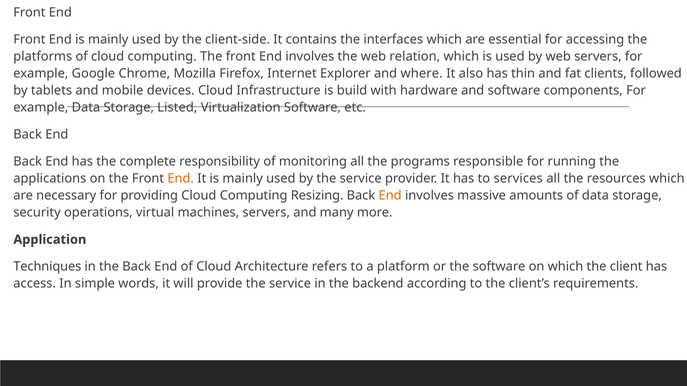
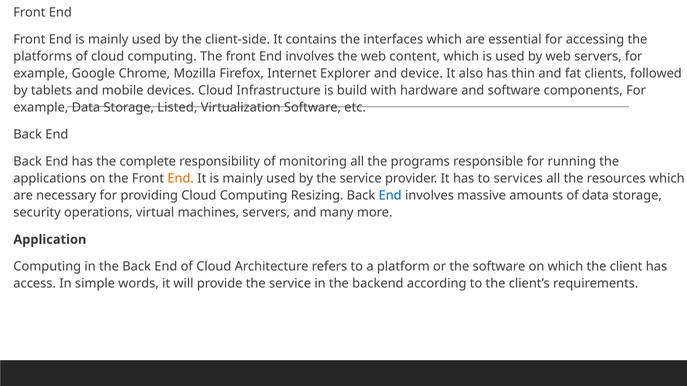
relation: relation -> content (415, 57)
where: where -> device (422, 74)
End colour: orange -> blue (390, 196)
Techniques: Techniques -> Computing (47, 267)
